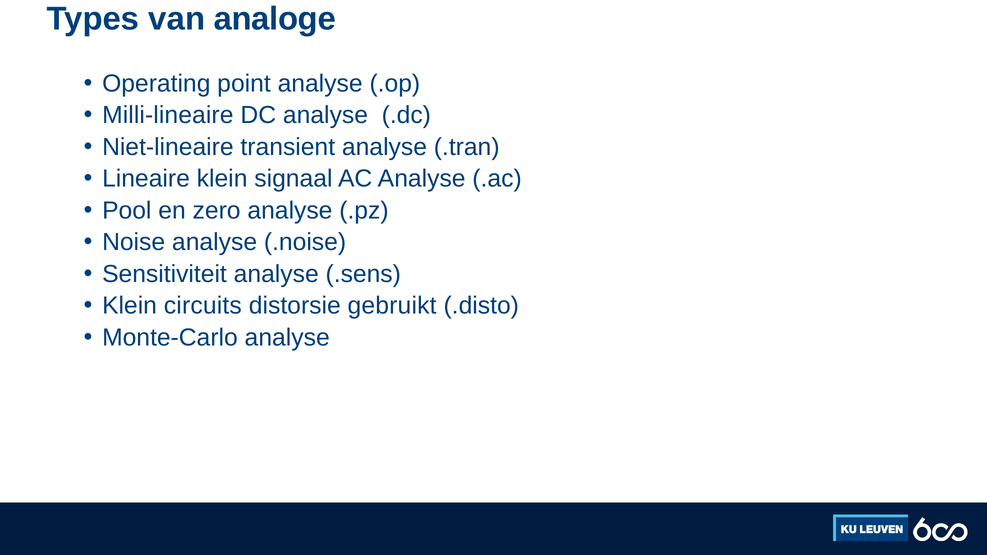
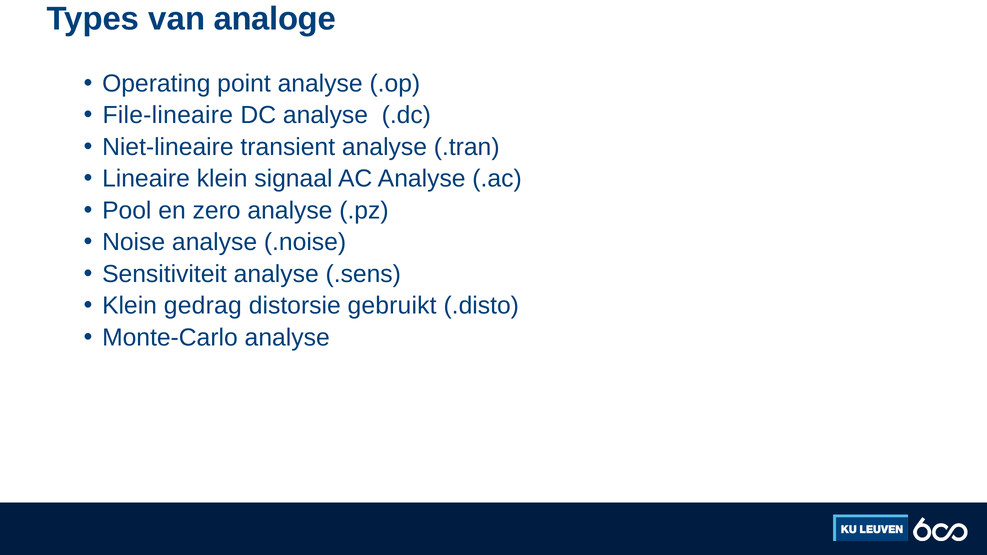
Milli-lineaire: Milli-lineaire -> File-lineaire (168, 115)
circuits: circuits -> gedrag (203, 306)
